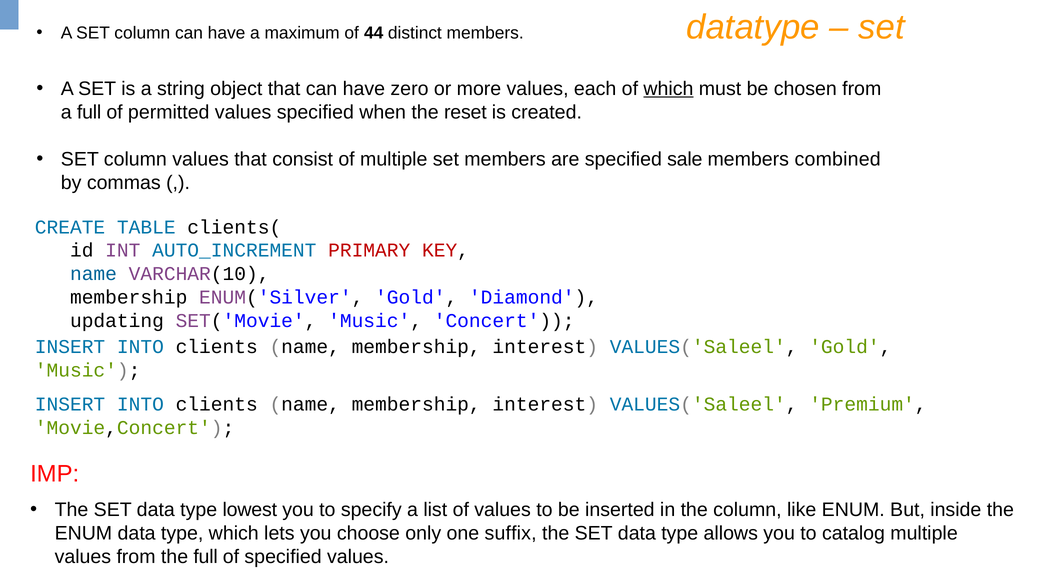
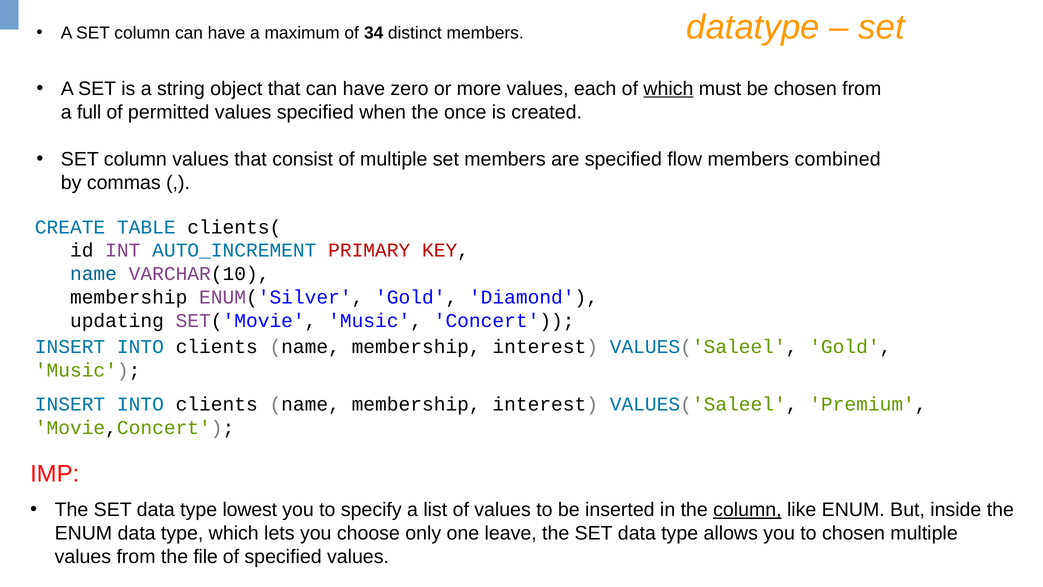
44: 44 -> 34 (374, 33)
reset: reset -> once (465, 112)
sale: sale -> flow (685, 159)
column underline: none -> present (747, 510)
suffix: suffix -> leave (511, 533)
to catalog: catalog -> chosen (853, 533)
the full: full -> file (206, 556)
